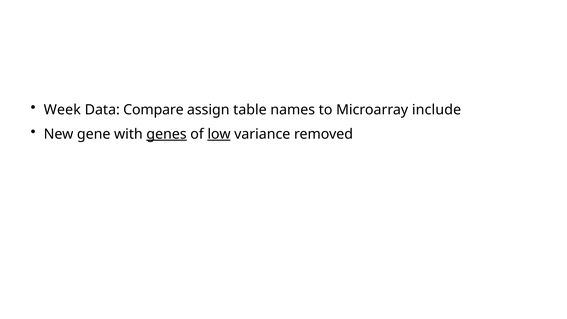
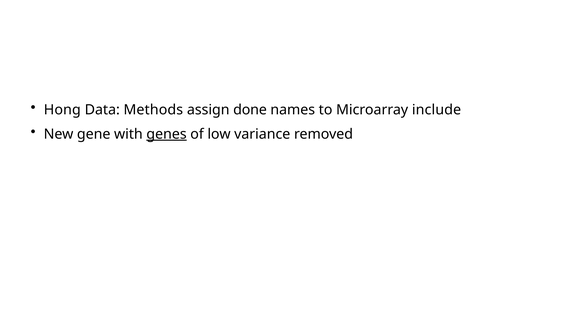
Week: Week -> Hong (62, 110)
Compare: Compare -> Methods (153, 110)
table: table -> done (250, 110)
low underline: present -> none (219, 134)
